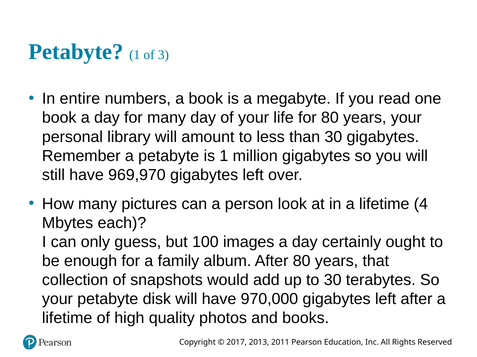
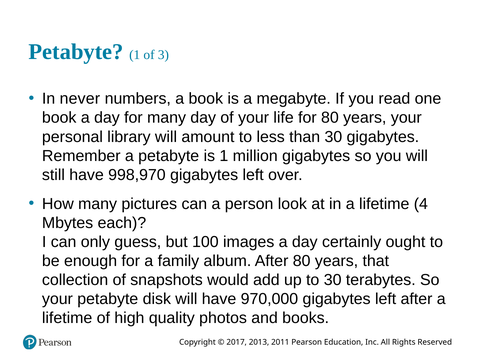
entire: entire -> never (80, 99)
969,970: 969,970 -> 998,970 (137, 175)
